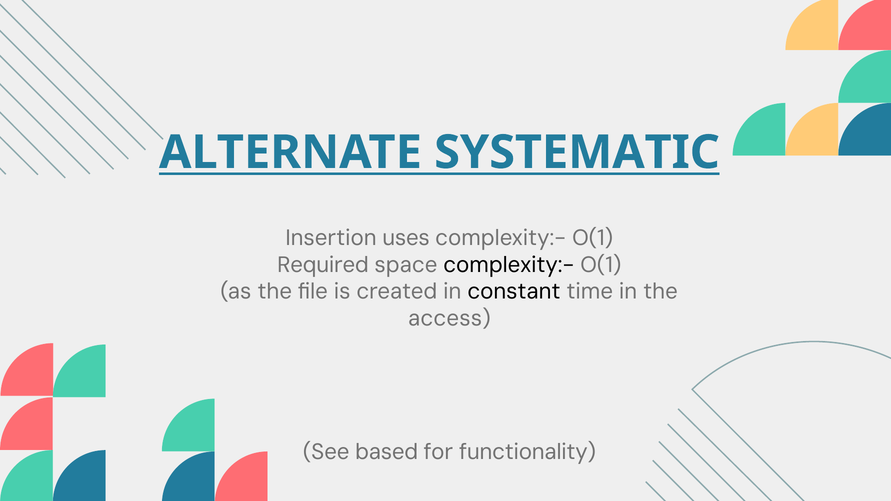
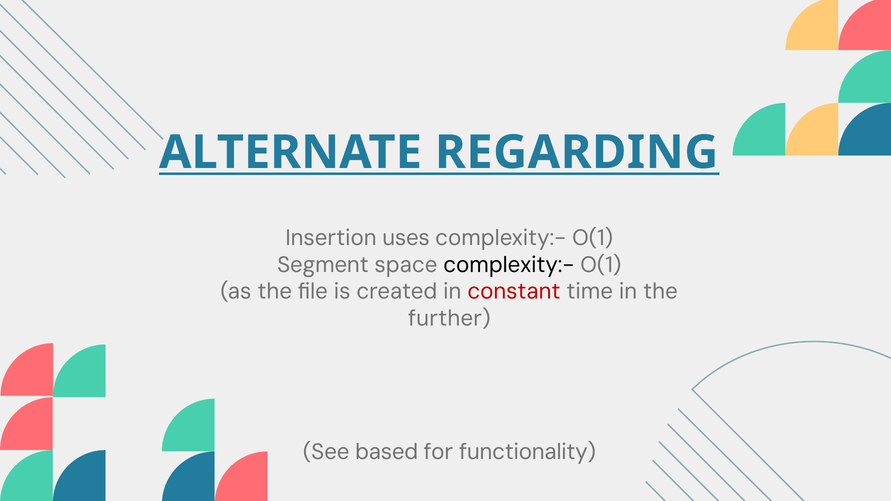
SYSTEMATIC: SYSTEMATIC -> REGARDING (577, 153)
Required: Required -> Segment (323, 265)
constant colour: black -> red (514, 292)
access: access -> further (449, 318)
